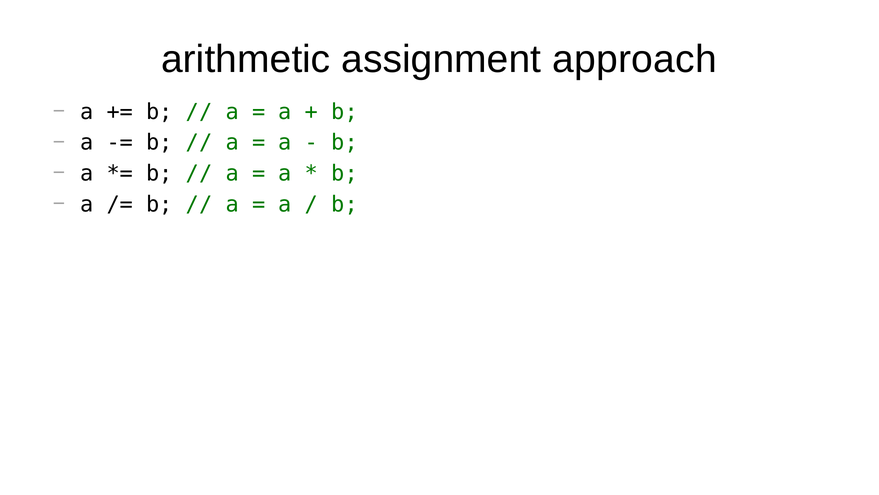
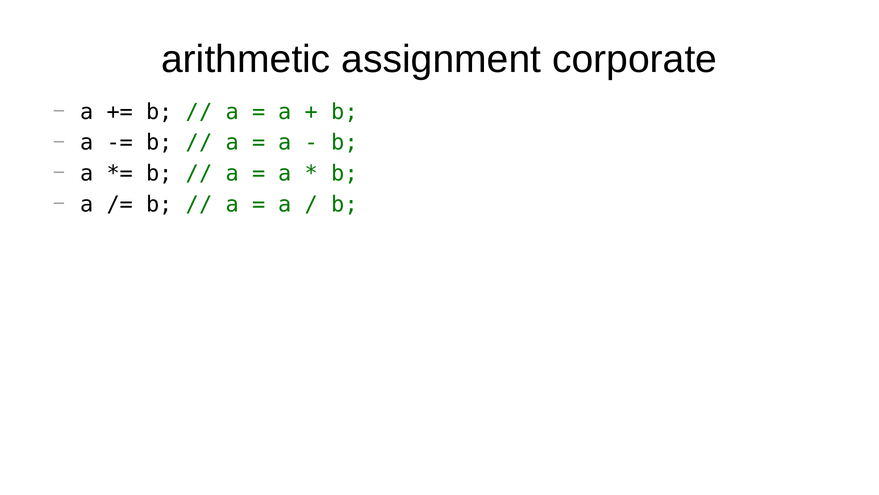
approach: approach -> corporate (635, 59)
